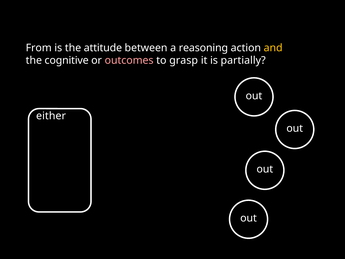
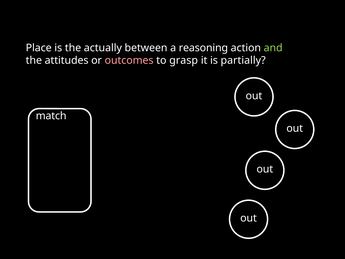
From: From -> Place (39, 48)
attitude: attitude -> actually (103, 48)
and colour: yellow -> light green (273, 48)
cognitive: cognitive -> attitudes (67, 60)
either: either -> match (51, 116)
